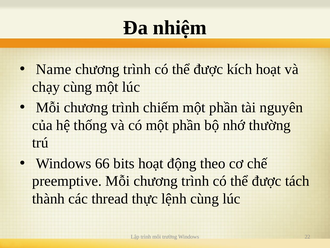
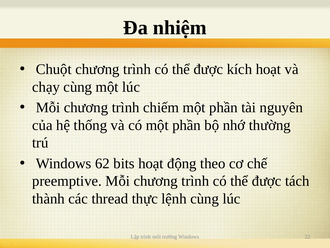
Name: Name -> Chuột (54, 69)
66: 66 -> 62 (102, 163)
